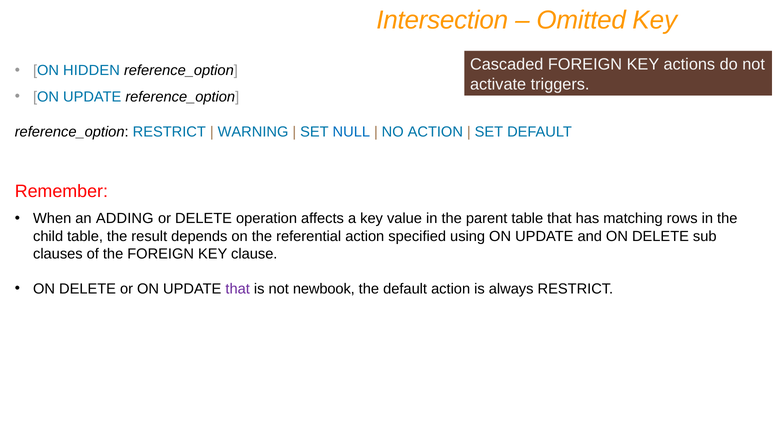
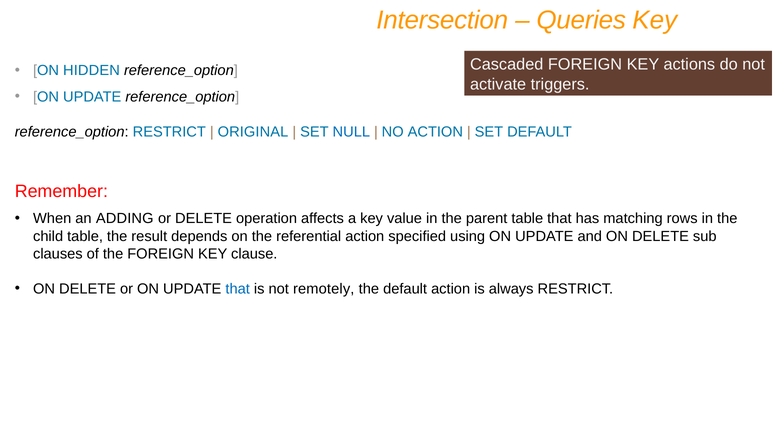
Omitted: Omitted -> Queries (581, 20)
WARNING: WARNING -> ORIGINAL (253, 132)
that colour: purple -> blue (238, 289)
newbook: newbook -> remotely (324, 289)
